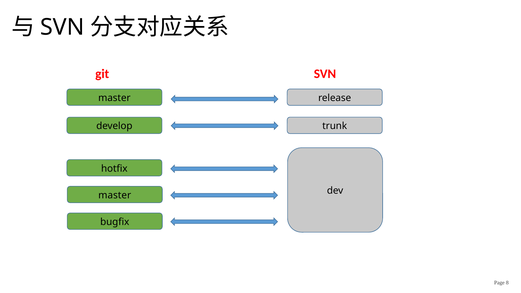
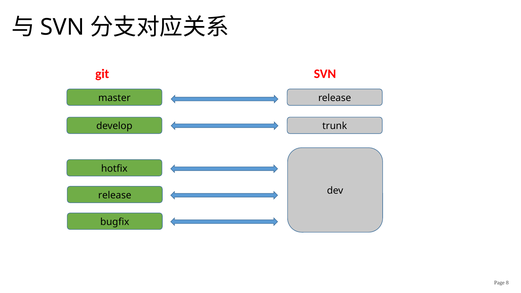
master: master -> release (115, 195)
